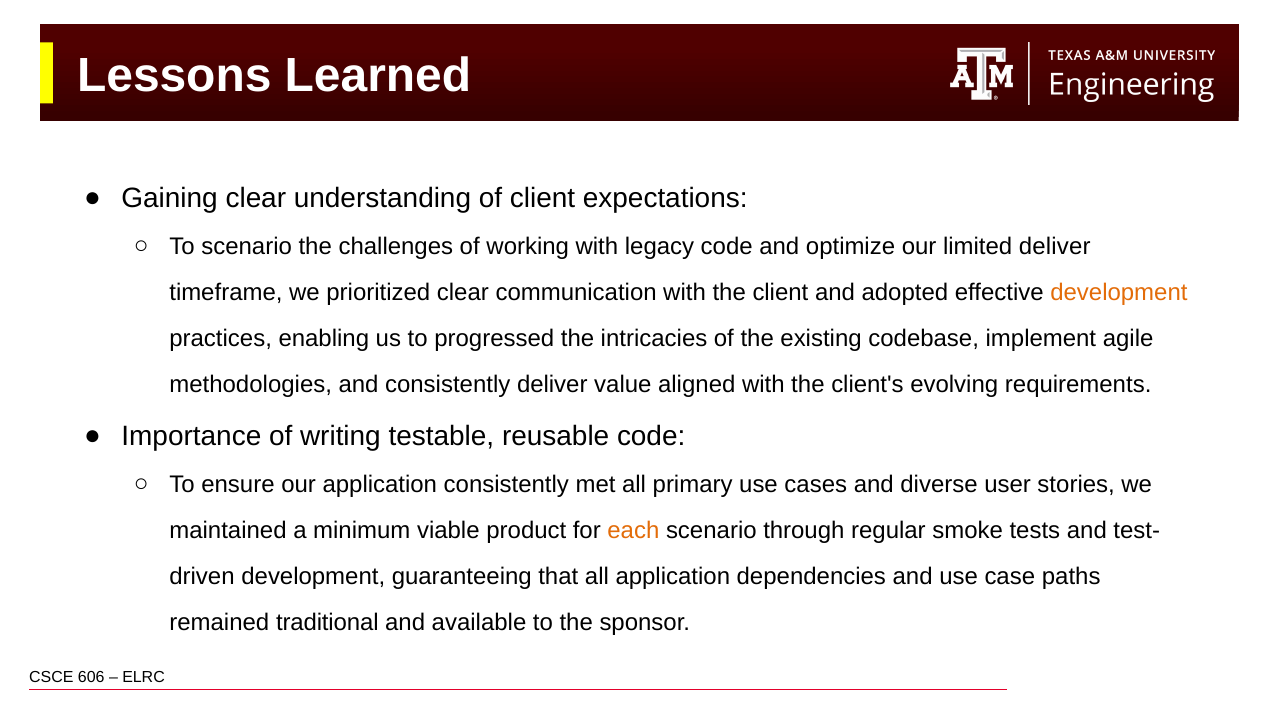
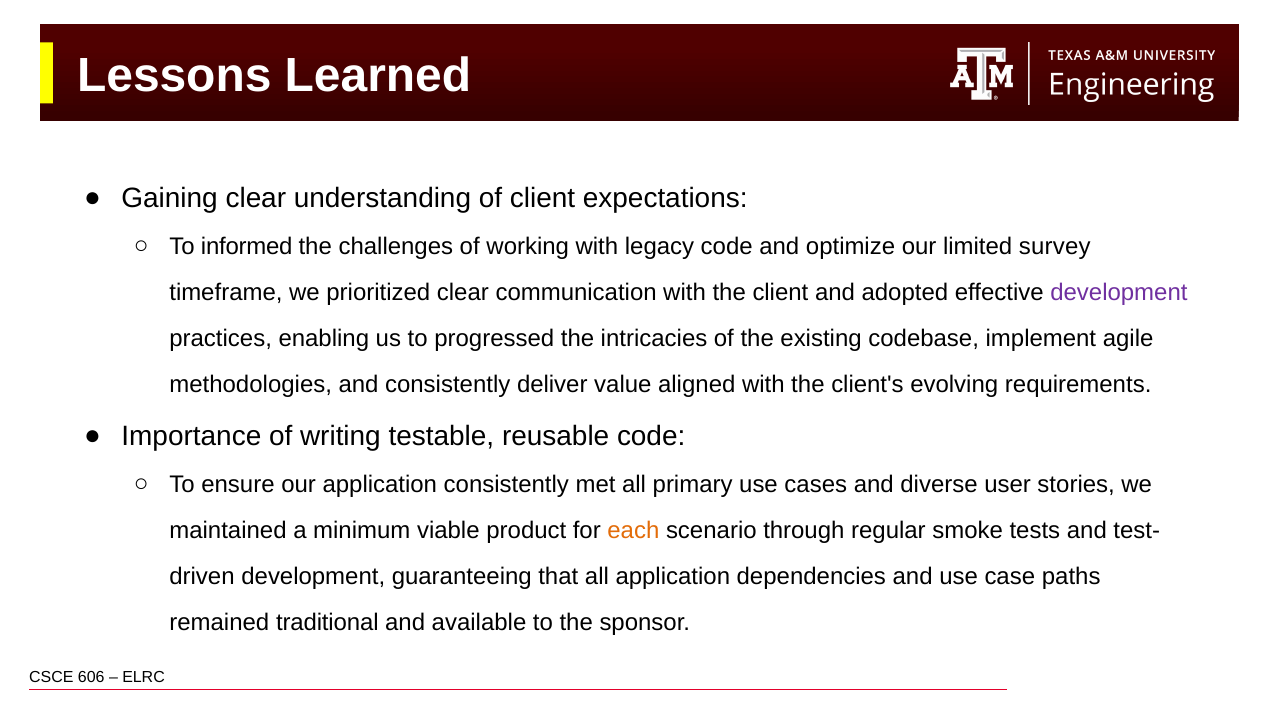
To scenario: scenario -> informed (247, 247)
limited deliver: deliver -> survey (1055, 247)
development colour: orange -> purple (1119, 293)
